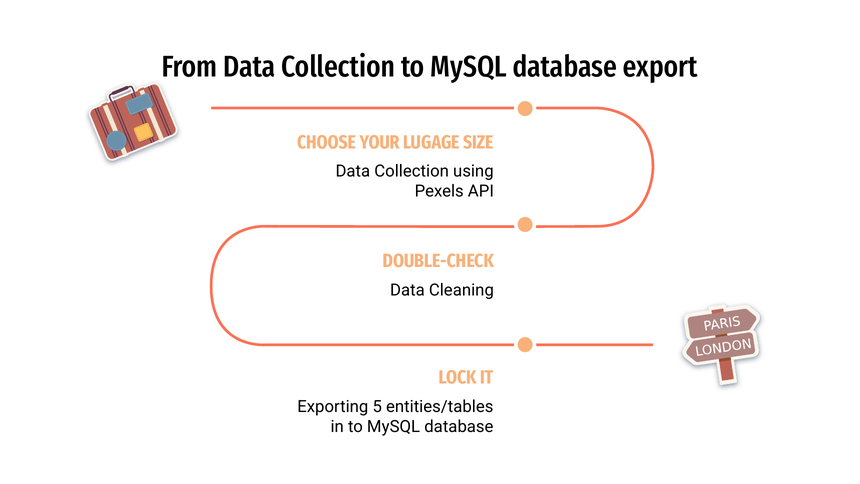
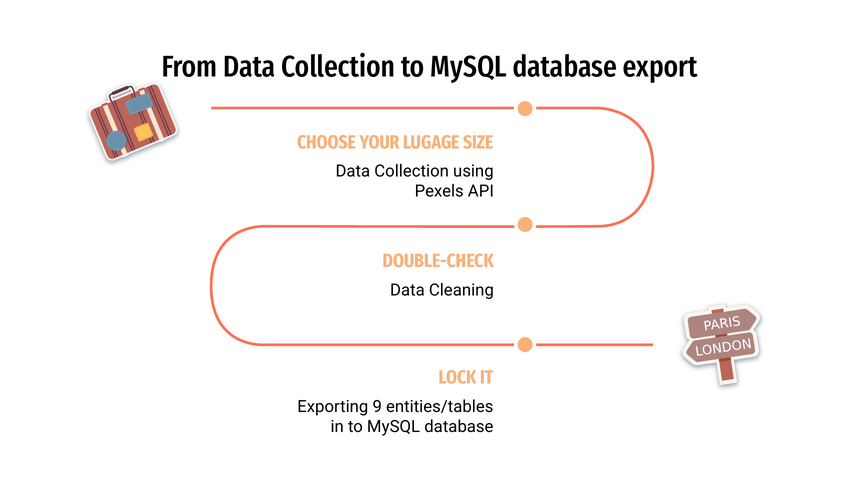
5: 5 -> 9 (377, 406)
